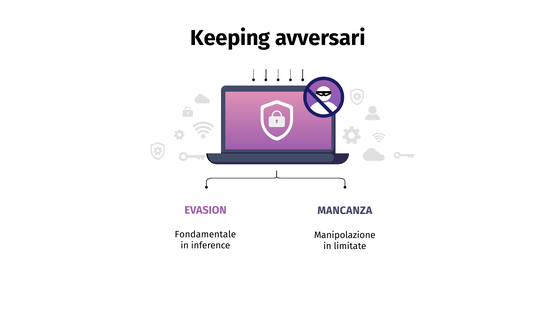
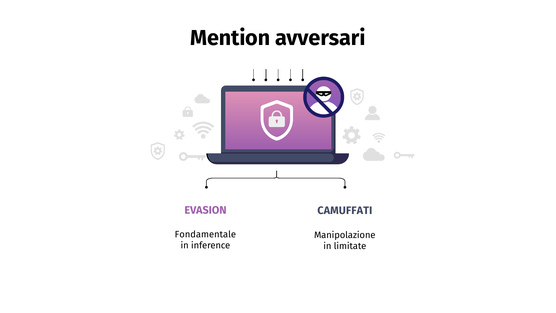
Keeping: Keeping -> Mention (230, 38)
MANCANZA: MANCANZA -> CAMUFFATI (345, 210)
